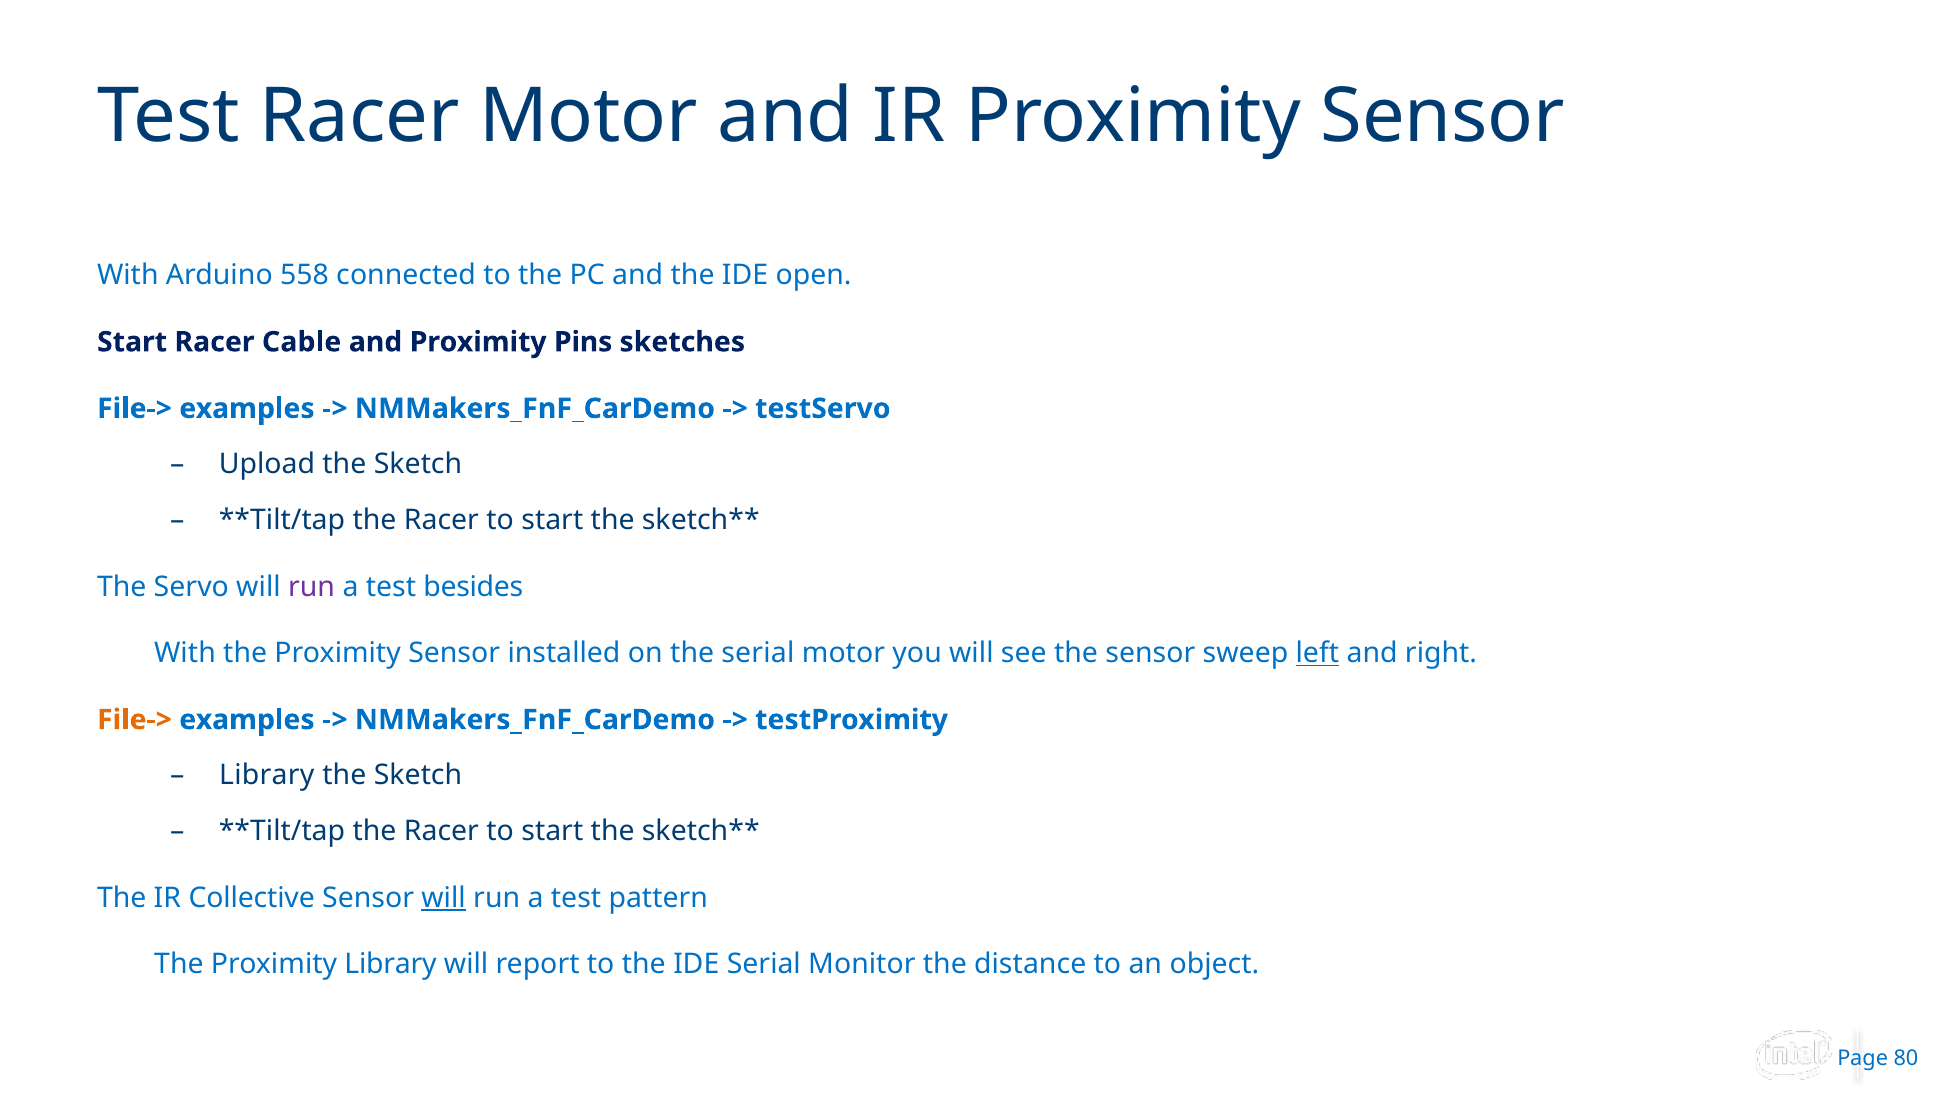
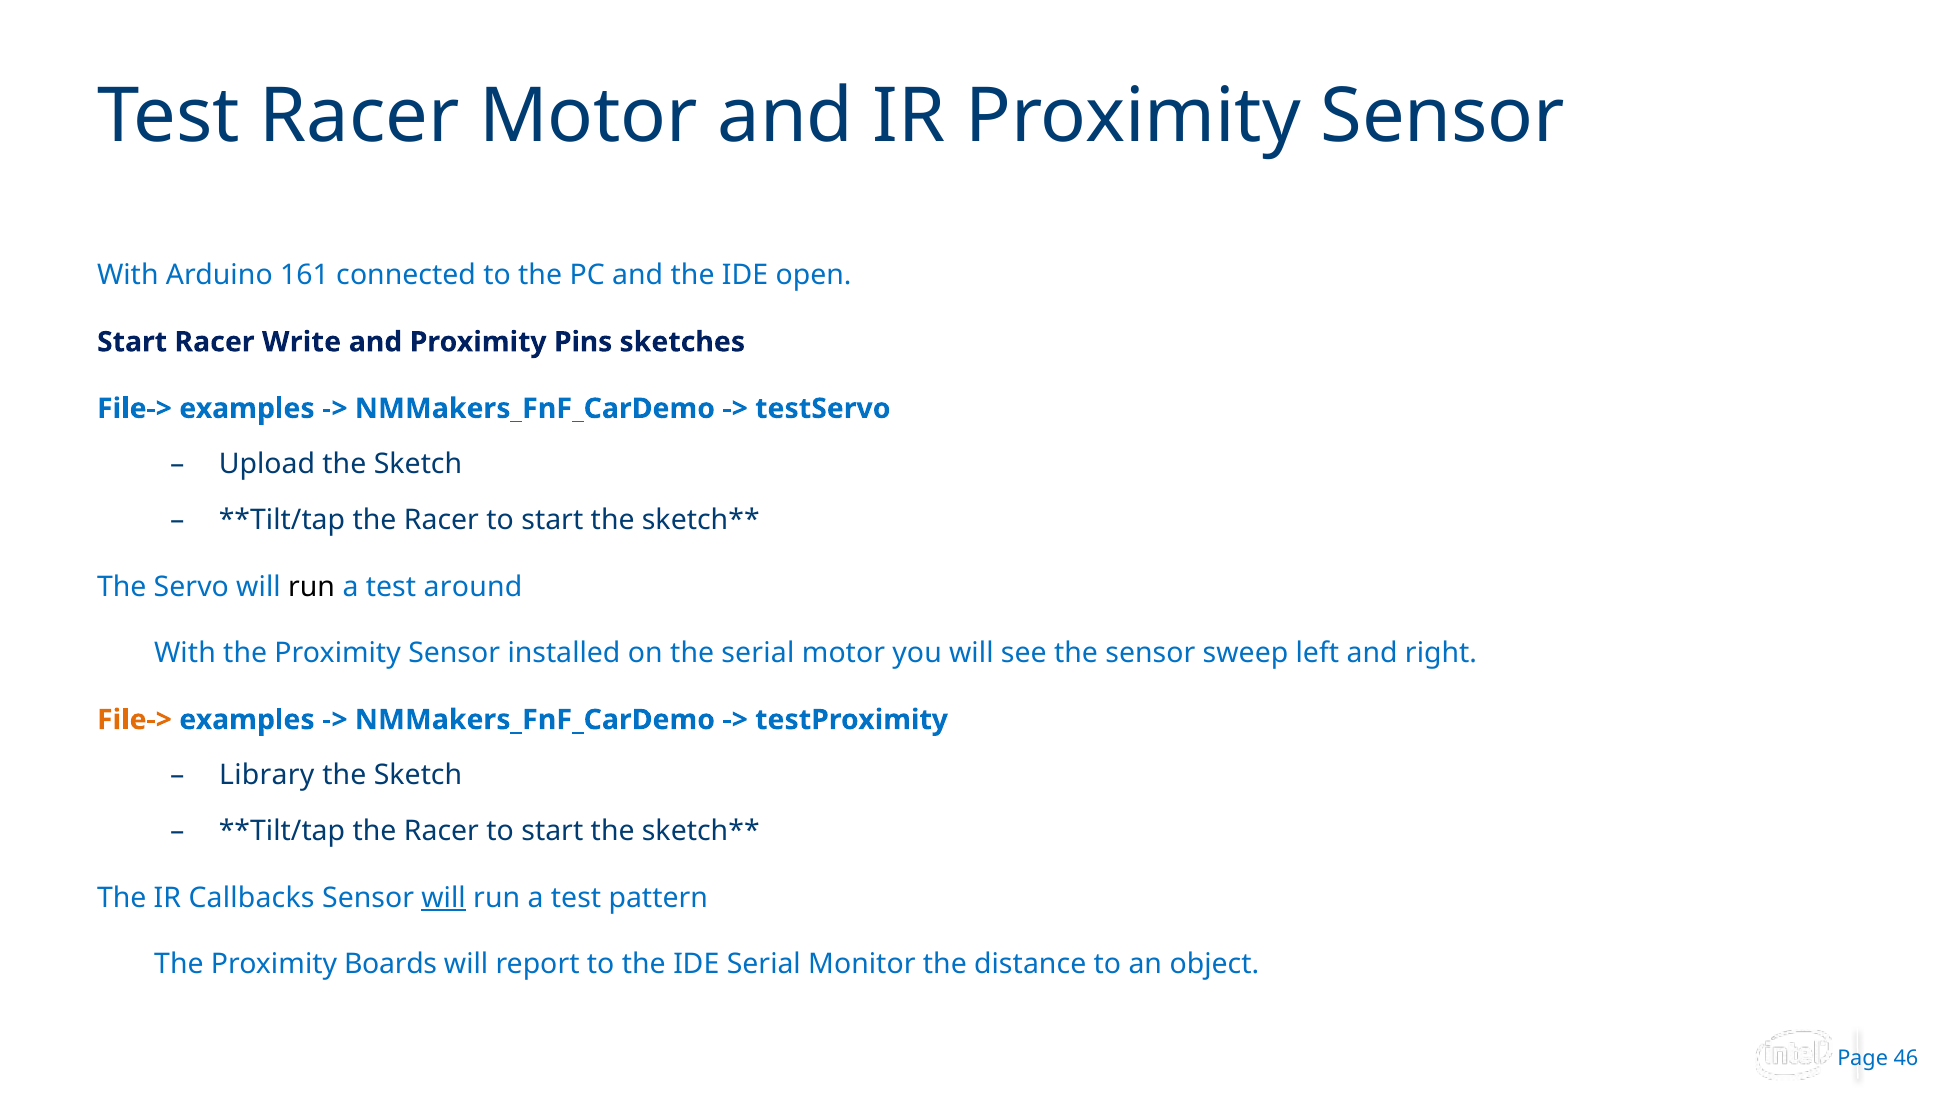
558: 558 -> 161 (304, 275)
Cable: Cable -> Write (302, 342)
run colour: purple -> black (311, 587)
besides: besides -> around (473, 587)
left underline: present -> none (1317, 653)
Collective: Collective -> Callbacks (252, 898)
Proximity Library: Library -> Boards (391, 964)
80: 80 -> 46 (1906, 1058)
